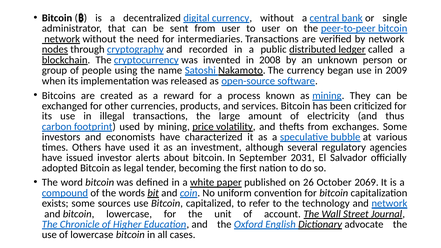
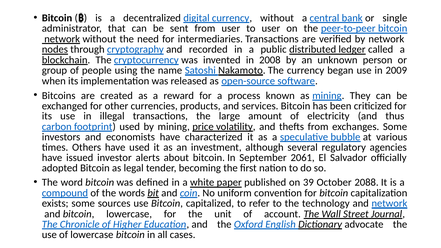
2031: 2031 -> 2061 (303, 158)
26: 26 -> 39 (308, 183)
2069: 2069 -> 2088 (367, 183)
